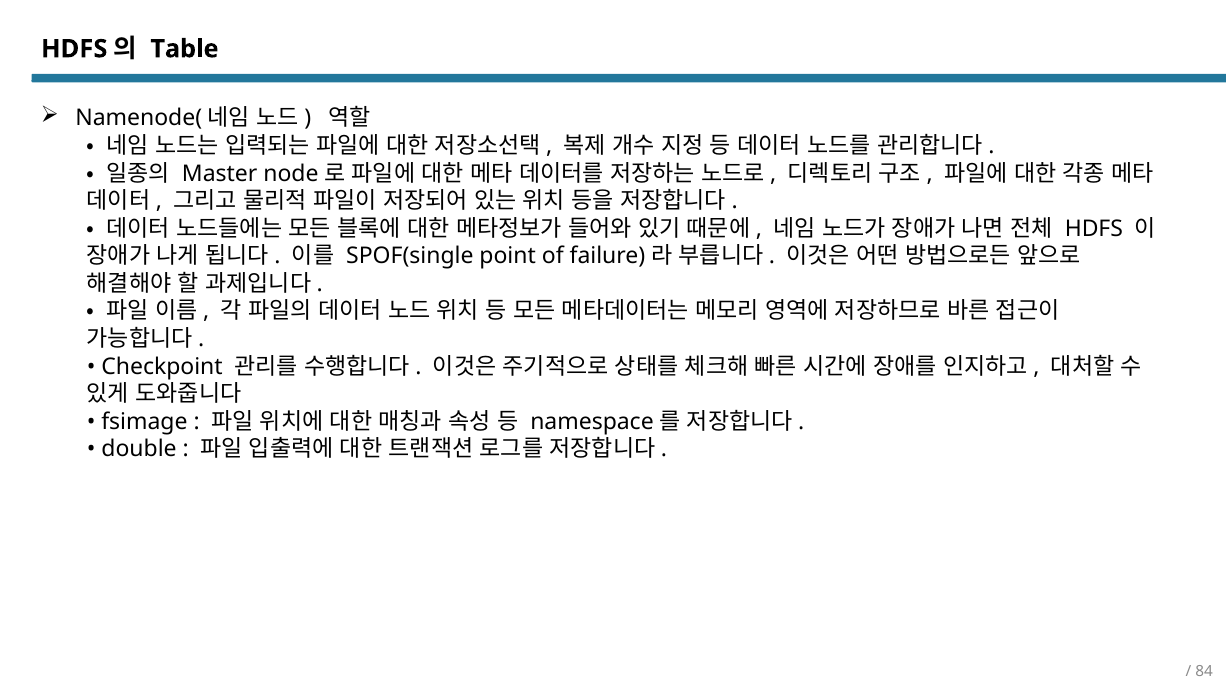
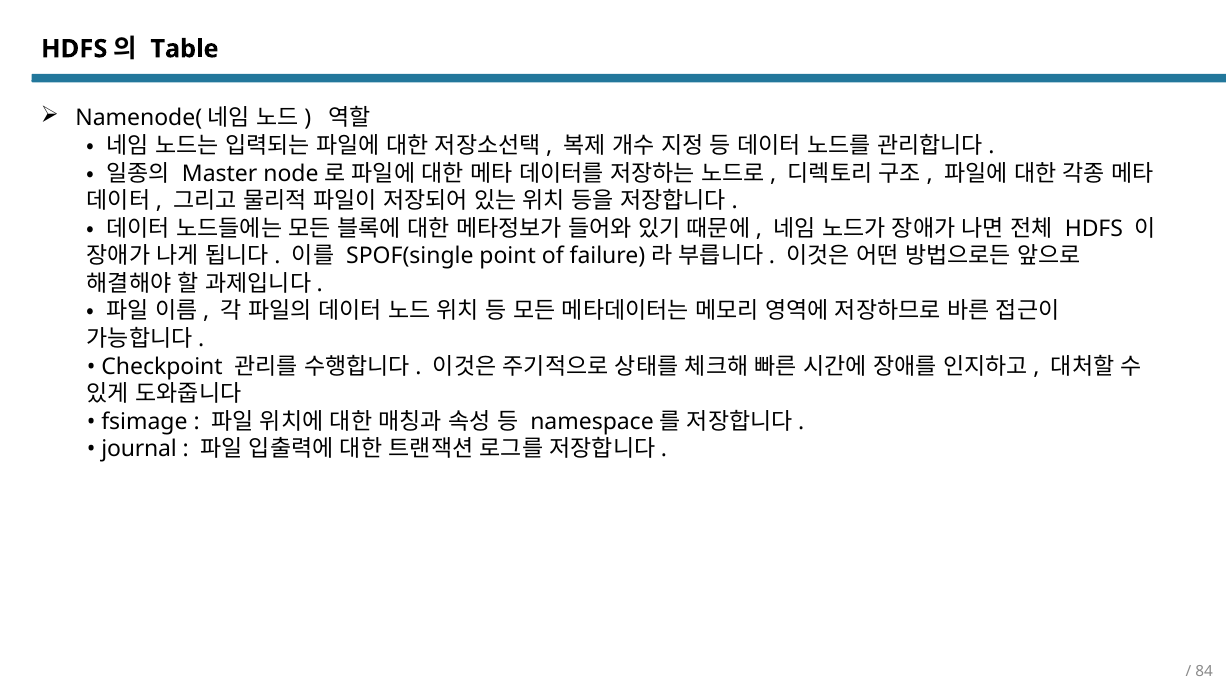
double: double -> journal (139, 450)
